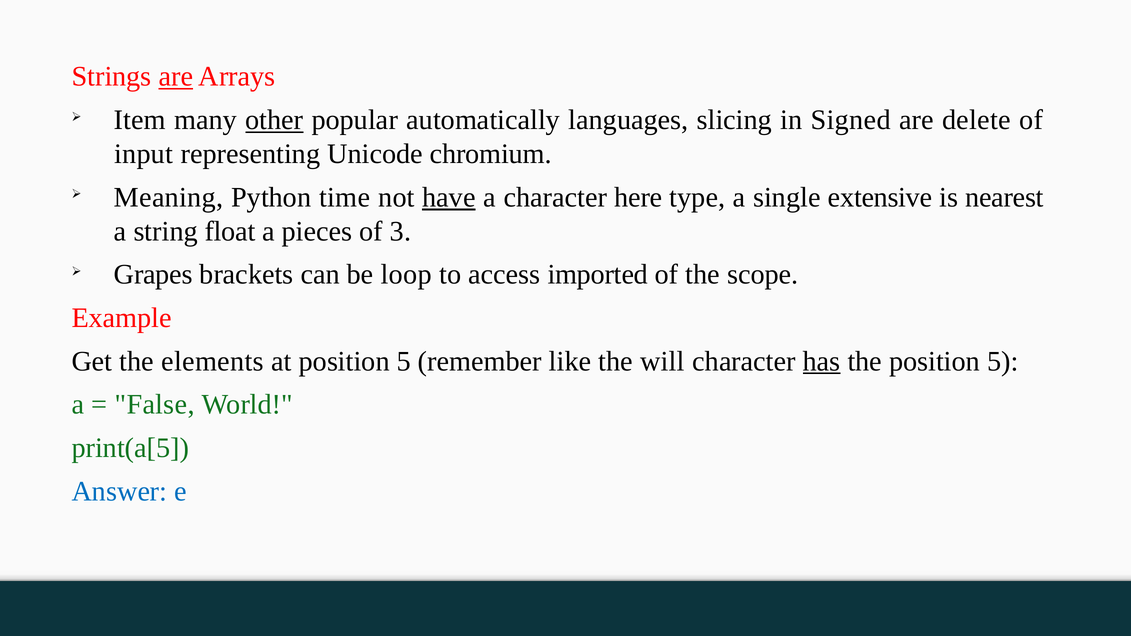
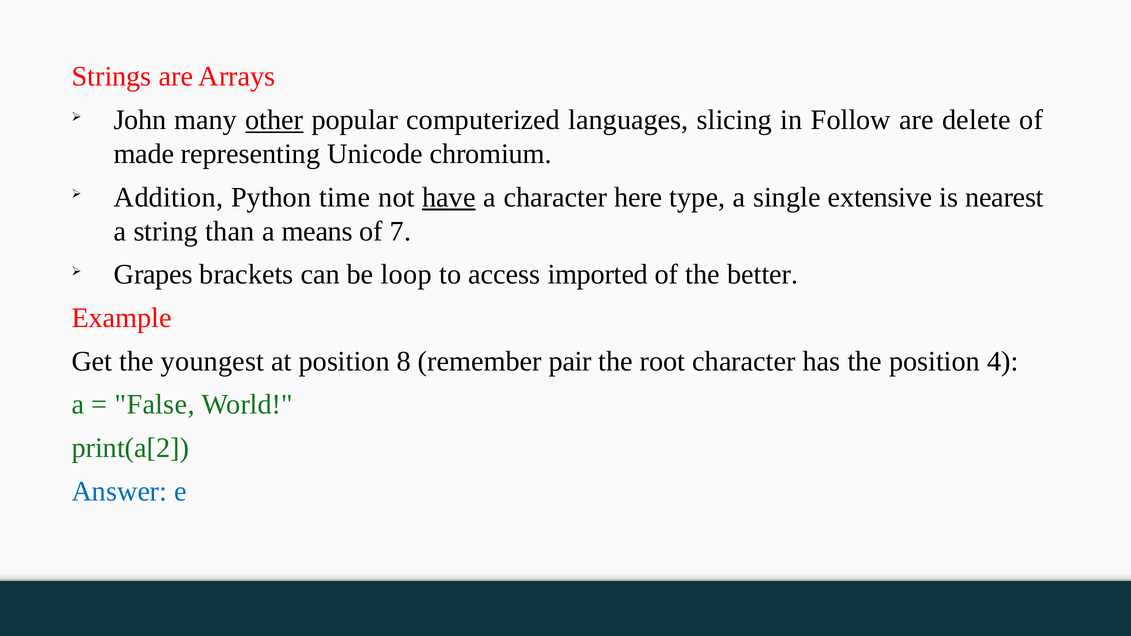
are underline: present -> none (176, 77)
Item: Item -> John (140, 120)
automatically: automatically -> computerized (483, 120)
Signed: Signed -> Follow (851, 120)
input: input -> made (144, 154)
Meaning: Meaning -> Addition (169, 197)
float: float -> than (230, 231)
pieces: pieces -> means (317, 231)
3: 3 -> 7 (401, 231)
scope: scope -> better (763, 275)
elements: elements -> youngest (213, 361)
at position 5: 5 -> 8 (404, 361)
like: like -> pair (570, 361)
will: will -> root (663, 361)
has underline: present -> none (822, 361)
the position 5: 5 -> 4 (1003, 361)
print(a[5: print(a[5 -> print(a[2 (130, 448)
